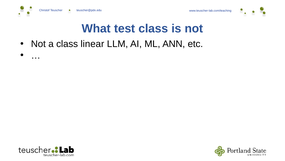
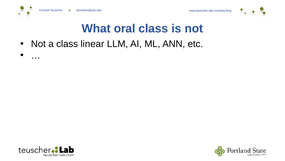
test: test -> oral (125, 28)
